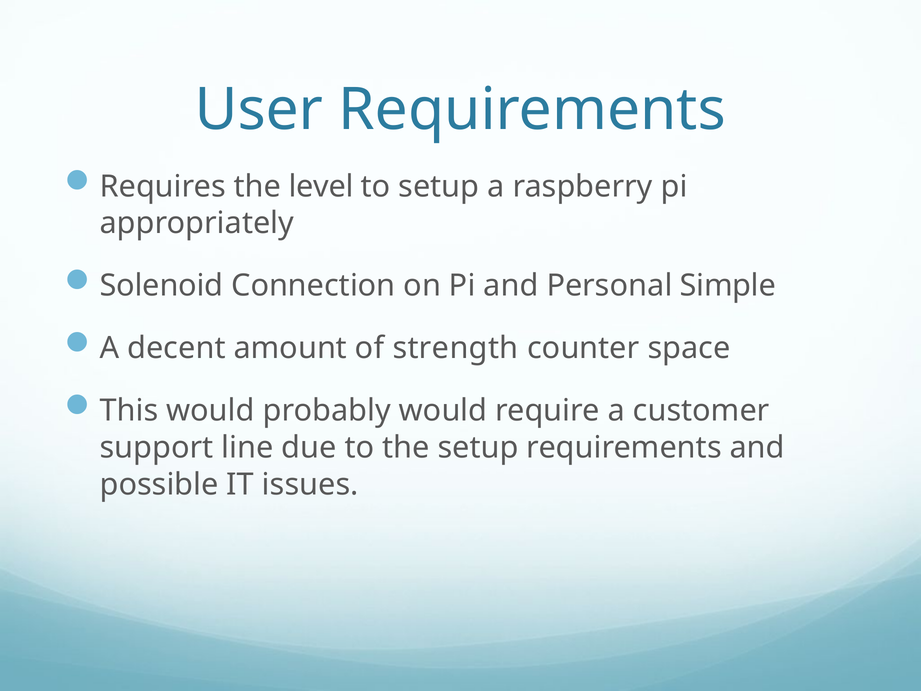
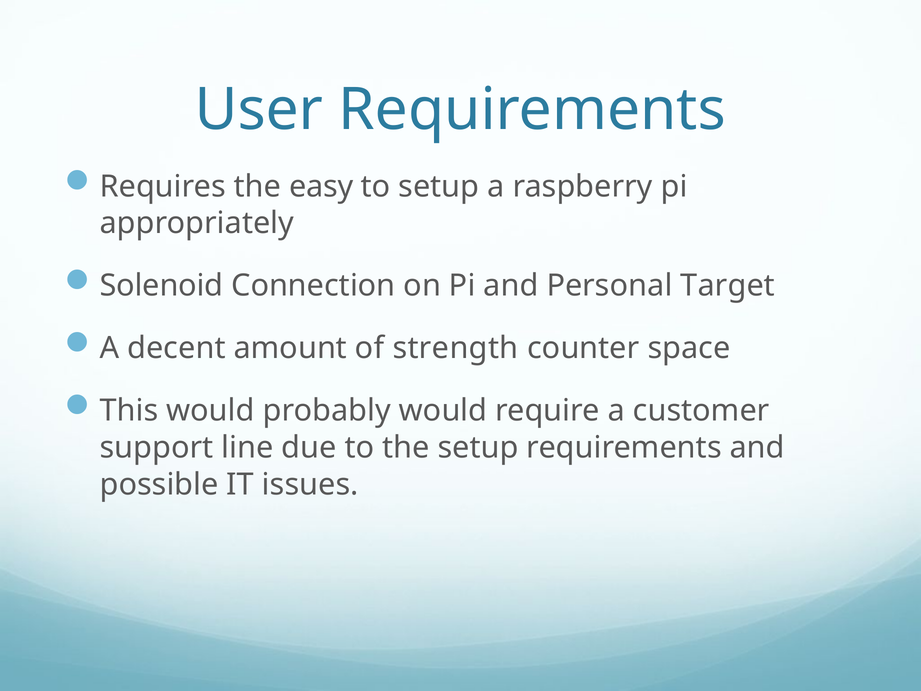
level: level -> easy (321, 186)
Simple: Simple -> Target (728, 286)
